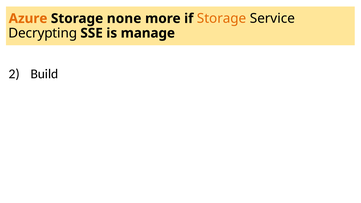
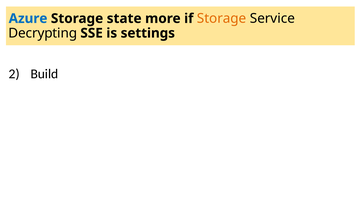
Azure colour: orange -> blue (28, 19)
none: none -> state (124, 19)
manage: manage -> settings (148, 33)
